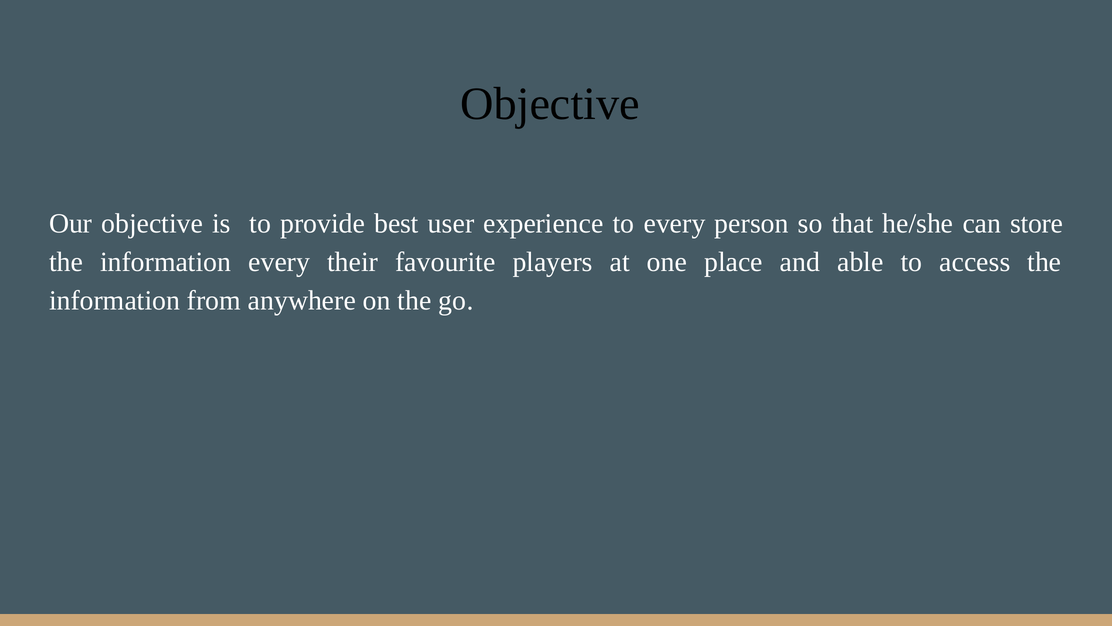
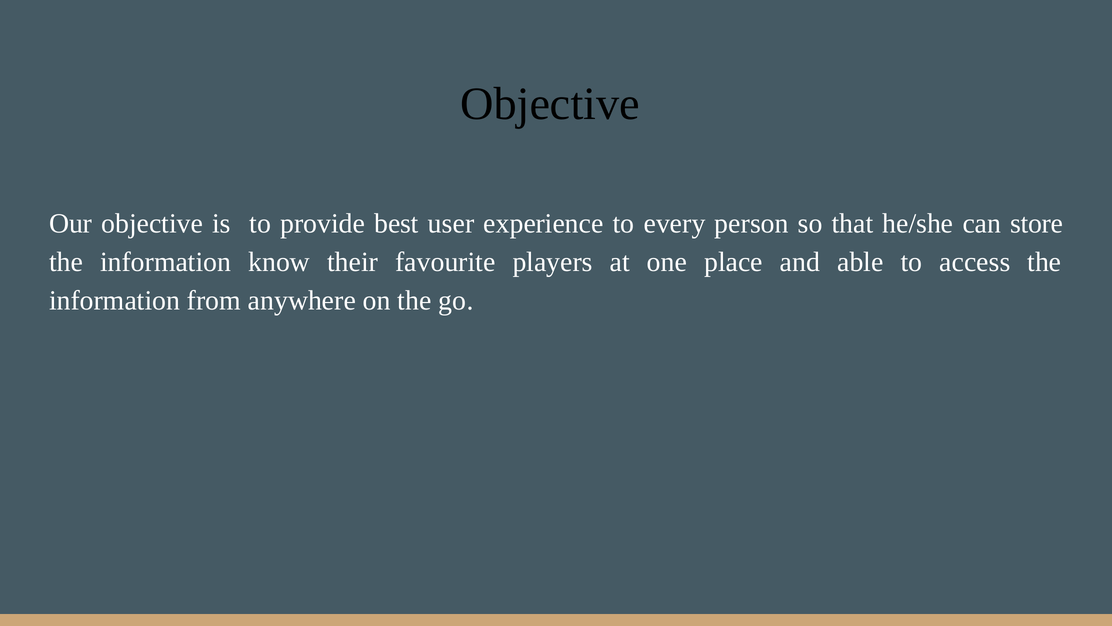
information every: every -> know (279, 262)
